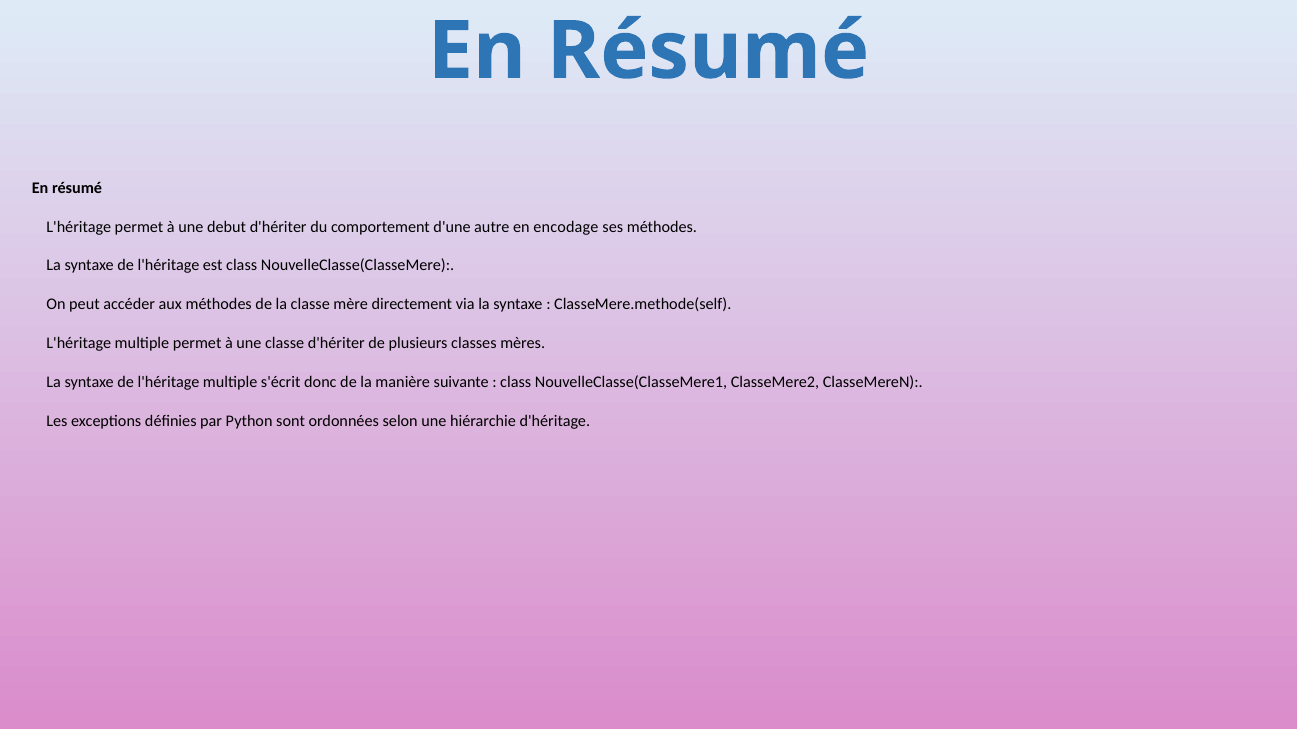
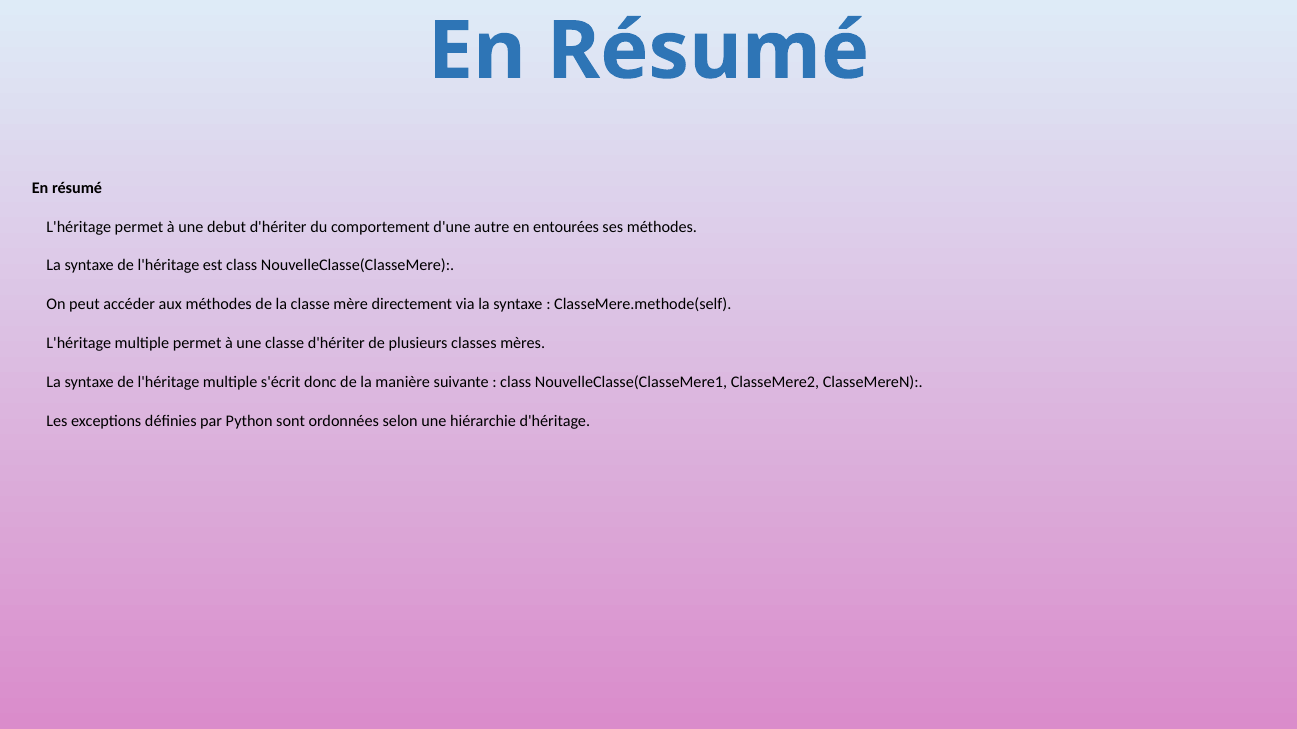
encodage: encodage -> entourées (566, 227)
